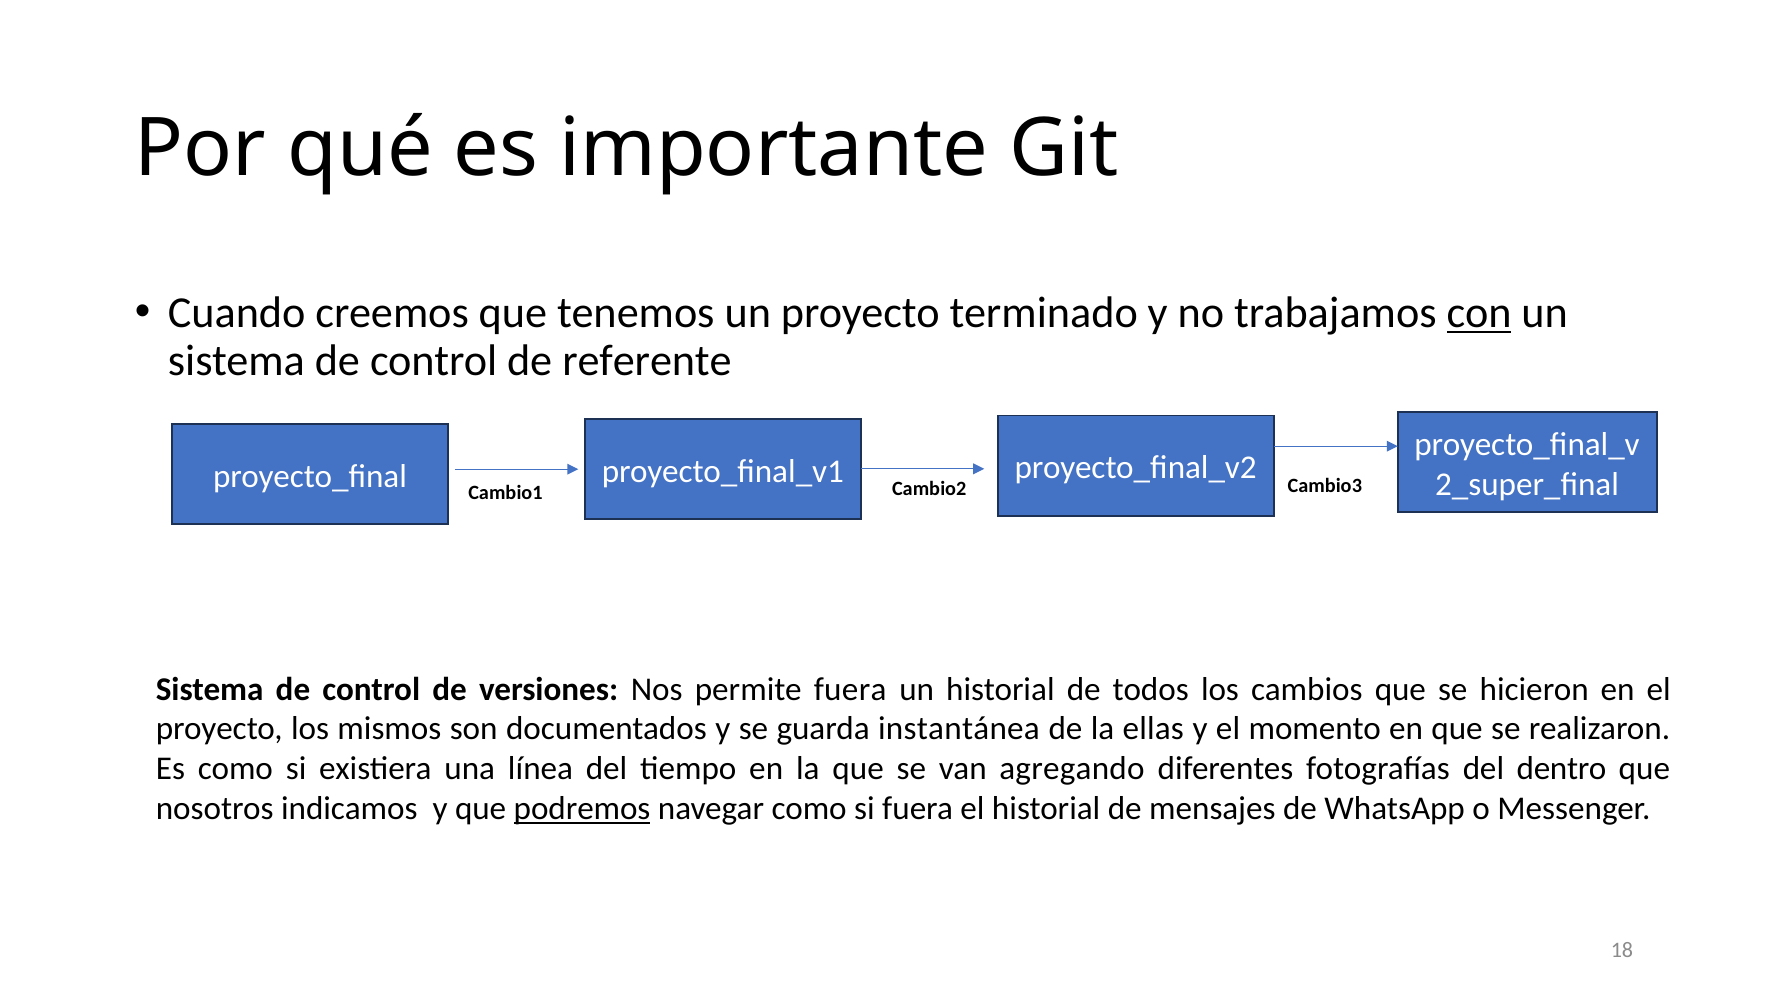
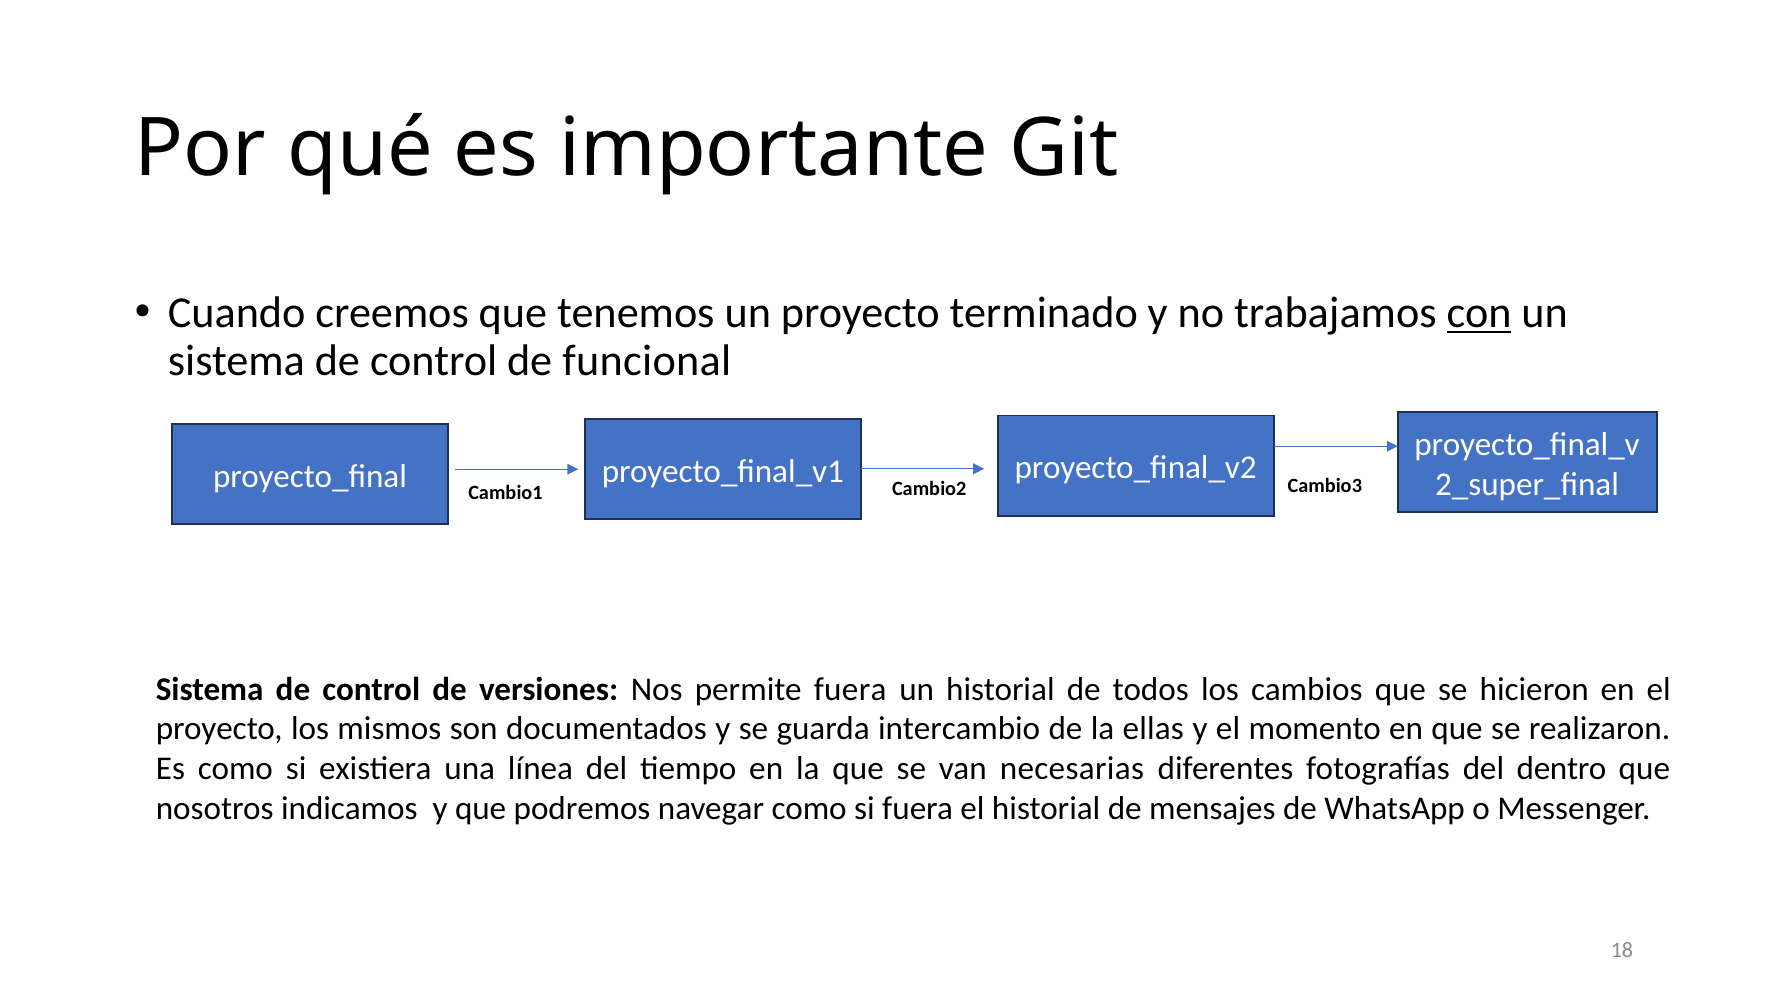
referente: referente -> funcional (647, 360)
instantánea: instantánea -> intercambio (959, 729)
agregando: agregando -> necesarias (1072, 768)
podremos underline: present -> none (582, 808)
